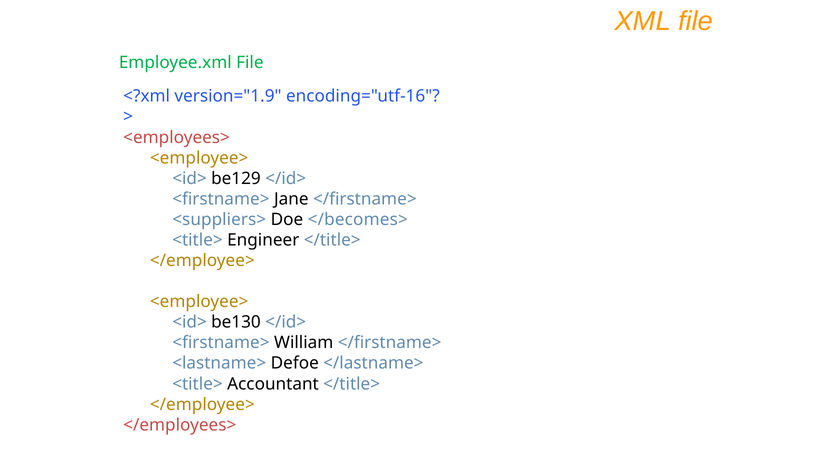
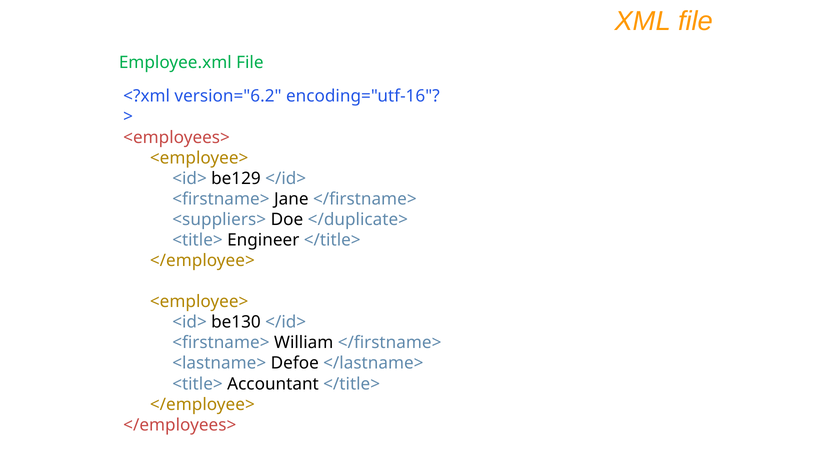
version="1.9: version="1.9 -> version="6.2 (228, 96)
</becomes>: </becomes> -> </duplicate> (358, 220)
